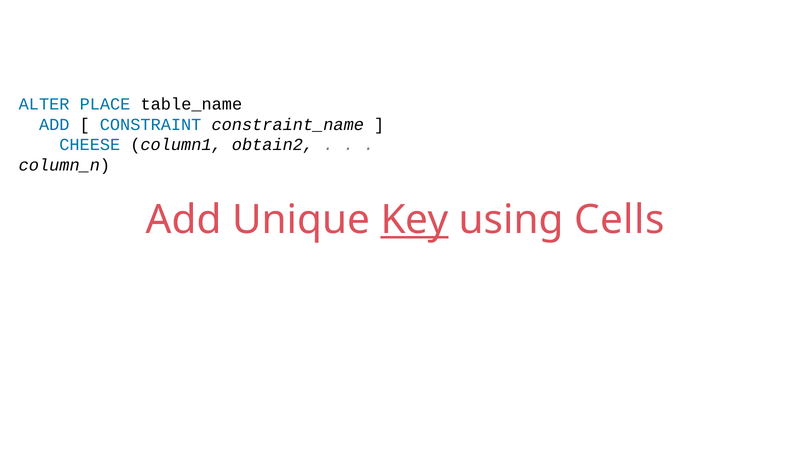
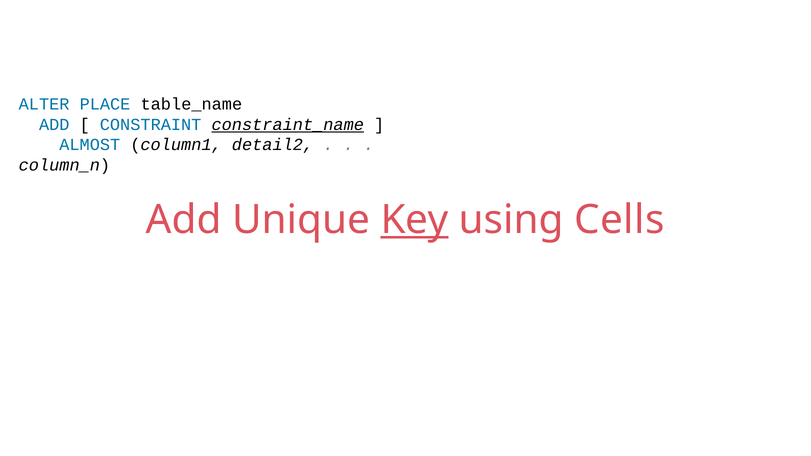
constraint_name underline: none -> present (288, 125)
CHEESE: CHEESE -> ALMOST (90, 145)
obtain2: obtain2 -> detail2 (273, 145)
